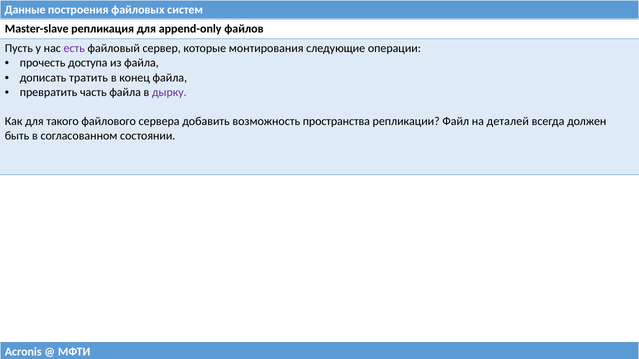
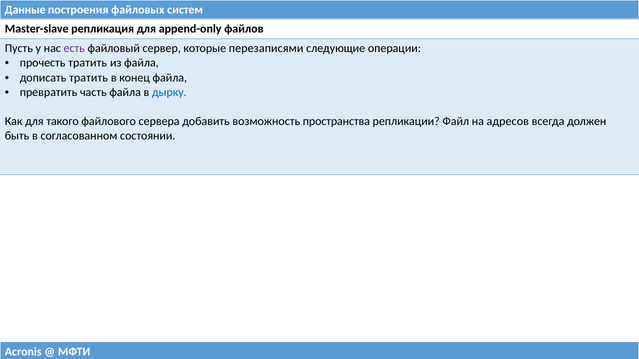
монтирования: монтирования -> перезаписями (266, 48)
прочесть доступа: доступа -> тратить (88, 63)
дырку colour: purple -> blue (169, 92)
деталей: деталей -> адресов (508, 122)
